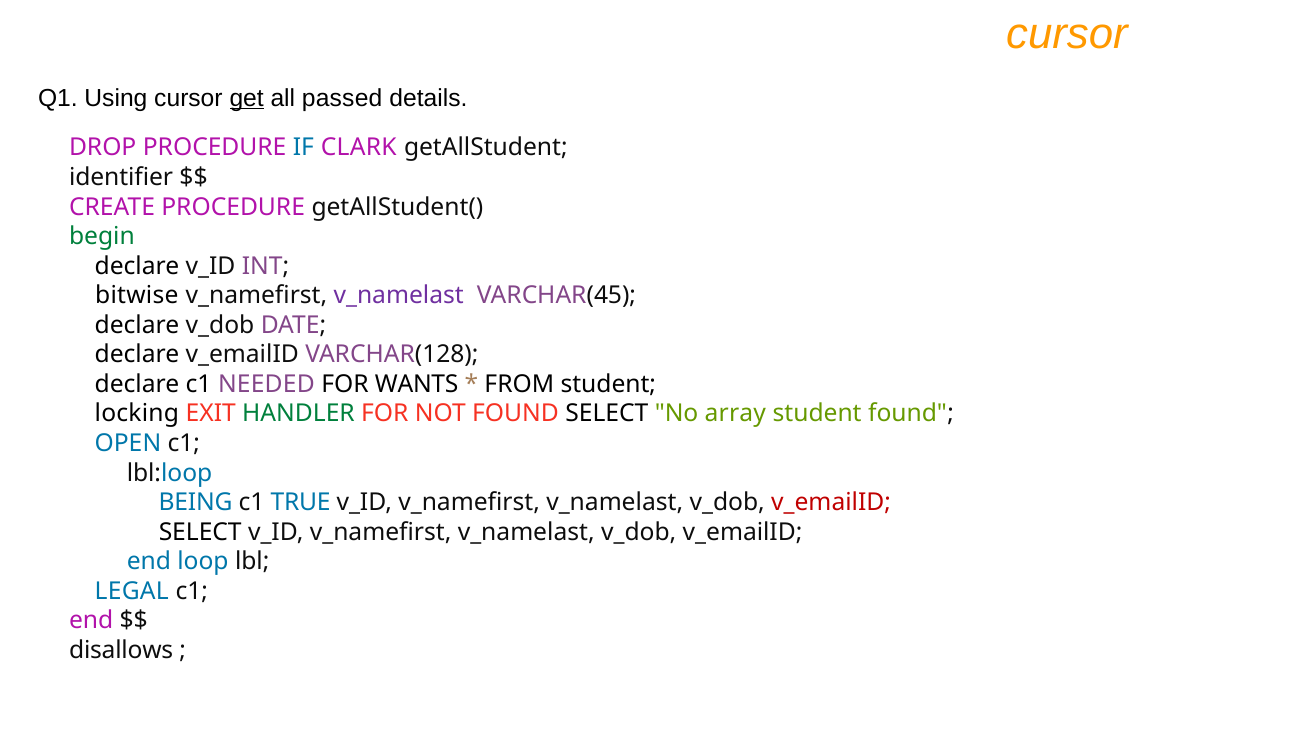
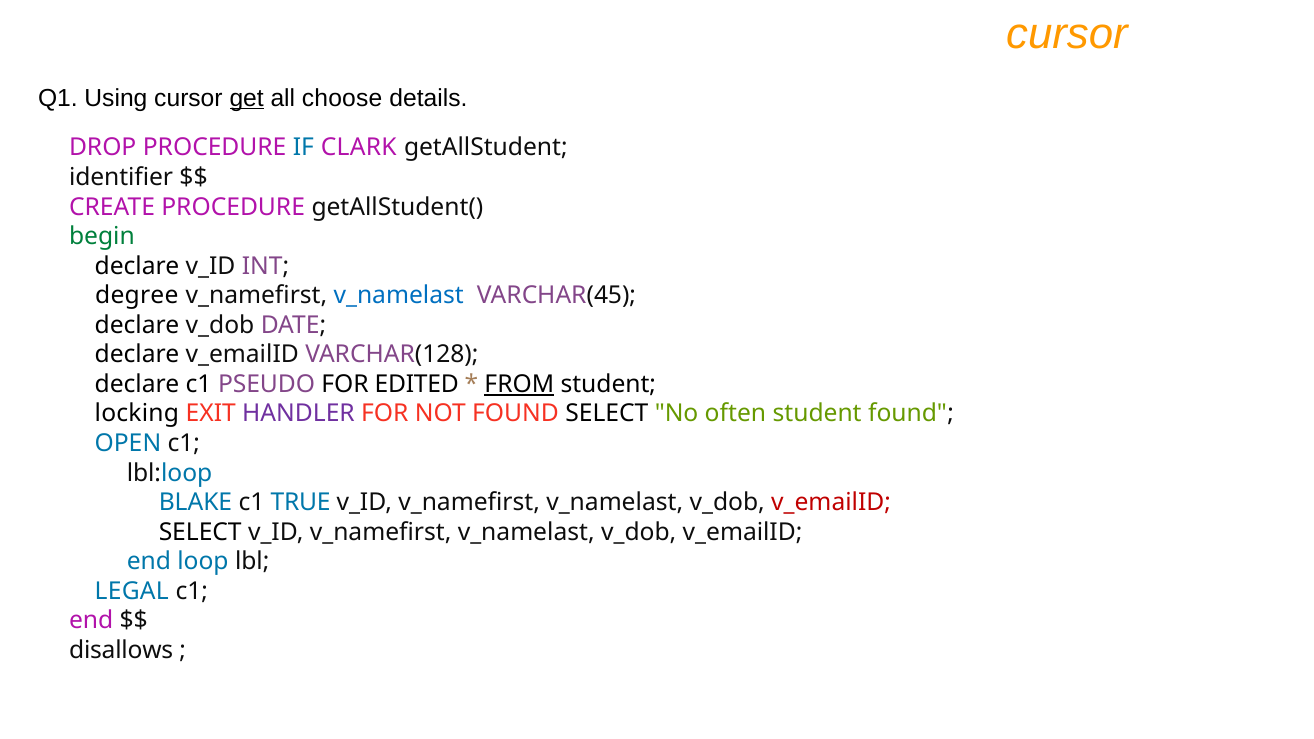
passed: passed -> choose (342, 98)
bitwise: bitwise -> degree (137, 296)
v_namelast colour: purple -> blue (399, 296)
NEEDED: NEEDED -> PSEUDO (267, 384)
WANTS: WANTS -> EDITED (417, 384)
FROM underline: none -> present (519, 384)
HANDLER colour: green -> purple (298, 414)
array: array -> often (735, 414)
BEING: BEING -> BLAKE (195, 503)
